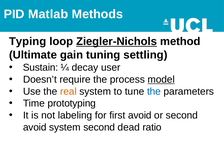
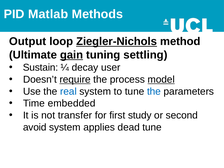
Typing: Typing -> Output (28, 41)
gain underline: none -> present (72, 55)
require underline: none -> present (75, 79)
real colour: orange -> blue (68, 91)
prototyping: prototyping -> embedded (72, 103)
labeling: labeling -> transfer (75, 115)
first avoid: avoid -> study (140, 115)
system second: second -> applies (99, 127)
dead ratio: ratio -> tune (152, 127)
